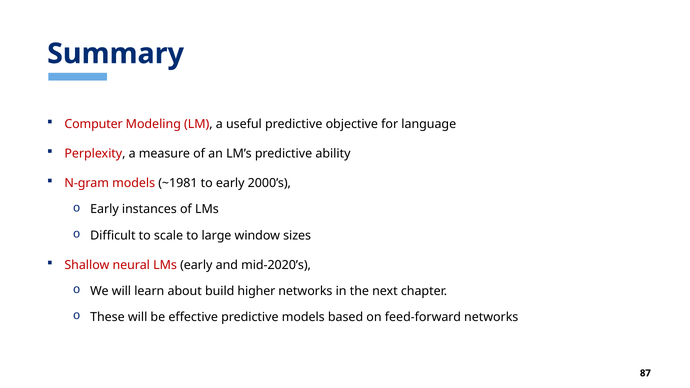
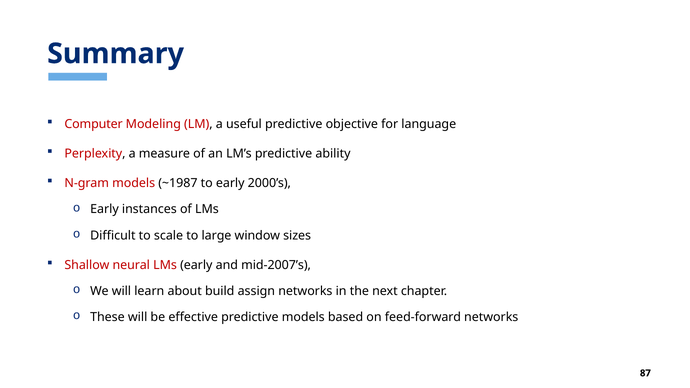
~1981: ~1981 -> ~1987 (178, 183)
mid-2020’s: mid-2020’s -> mid-2007’s (276, 265)
higher: higher -> assign (256, 291)
